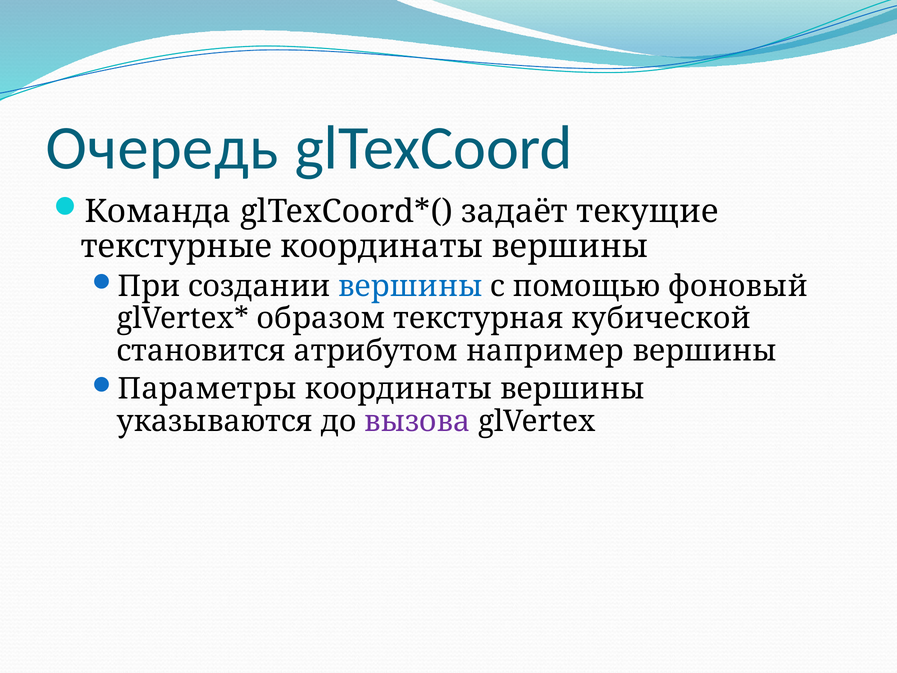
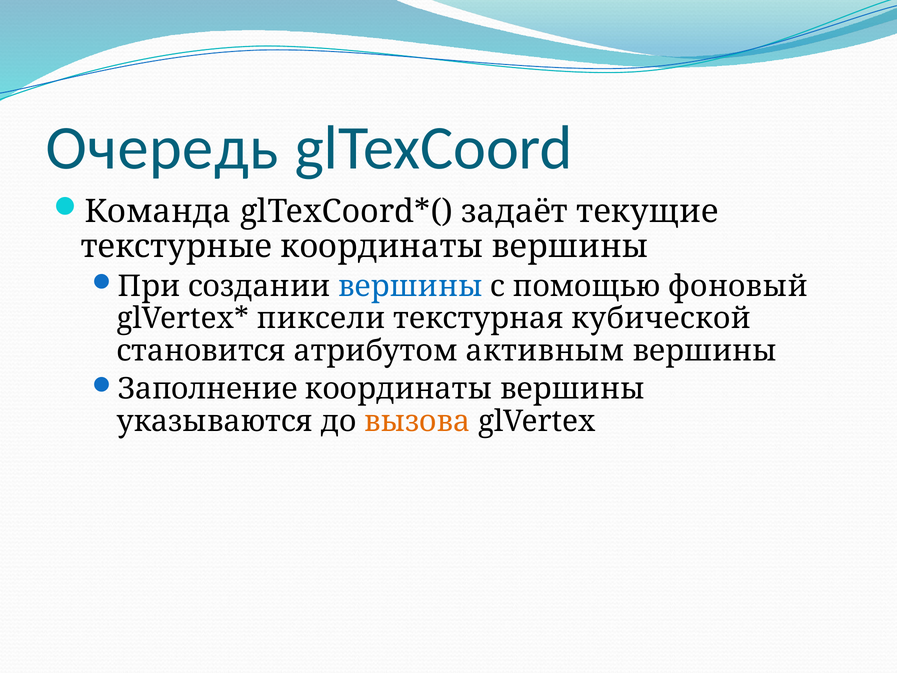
образом: образом -> пиксели (321, 318)
например: например -> активным (545, 351)
Параметры: Параметры -> Заполнение (208, 389)
вызова colour: purple -> orange (417, 421)
